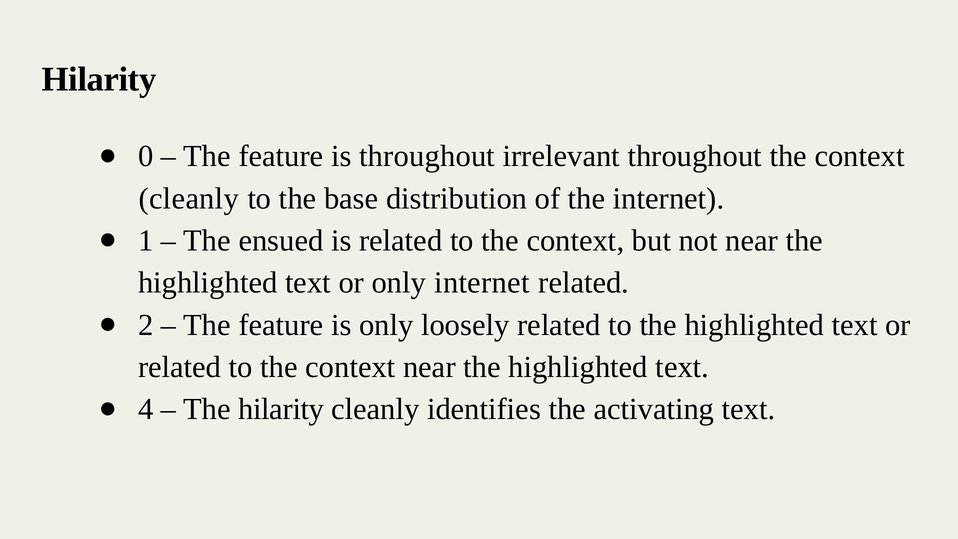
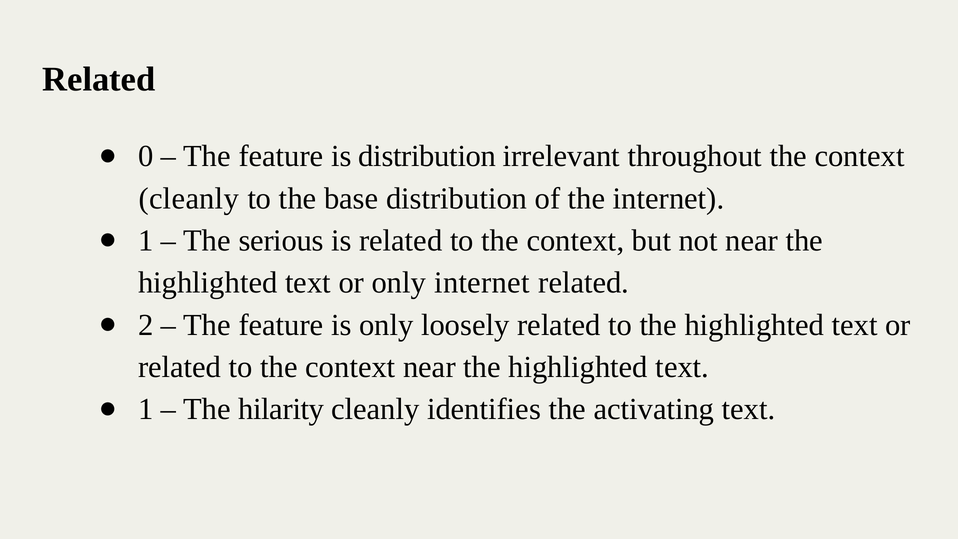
Hilarity: Hilarity -> Related (99, 79)
is throughout: throughout -> distribution (427, 156)
ensued: ensued -> serious (281, 241)
4: 4 -> 1 (146, 409)
